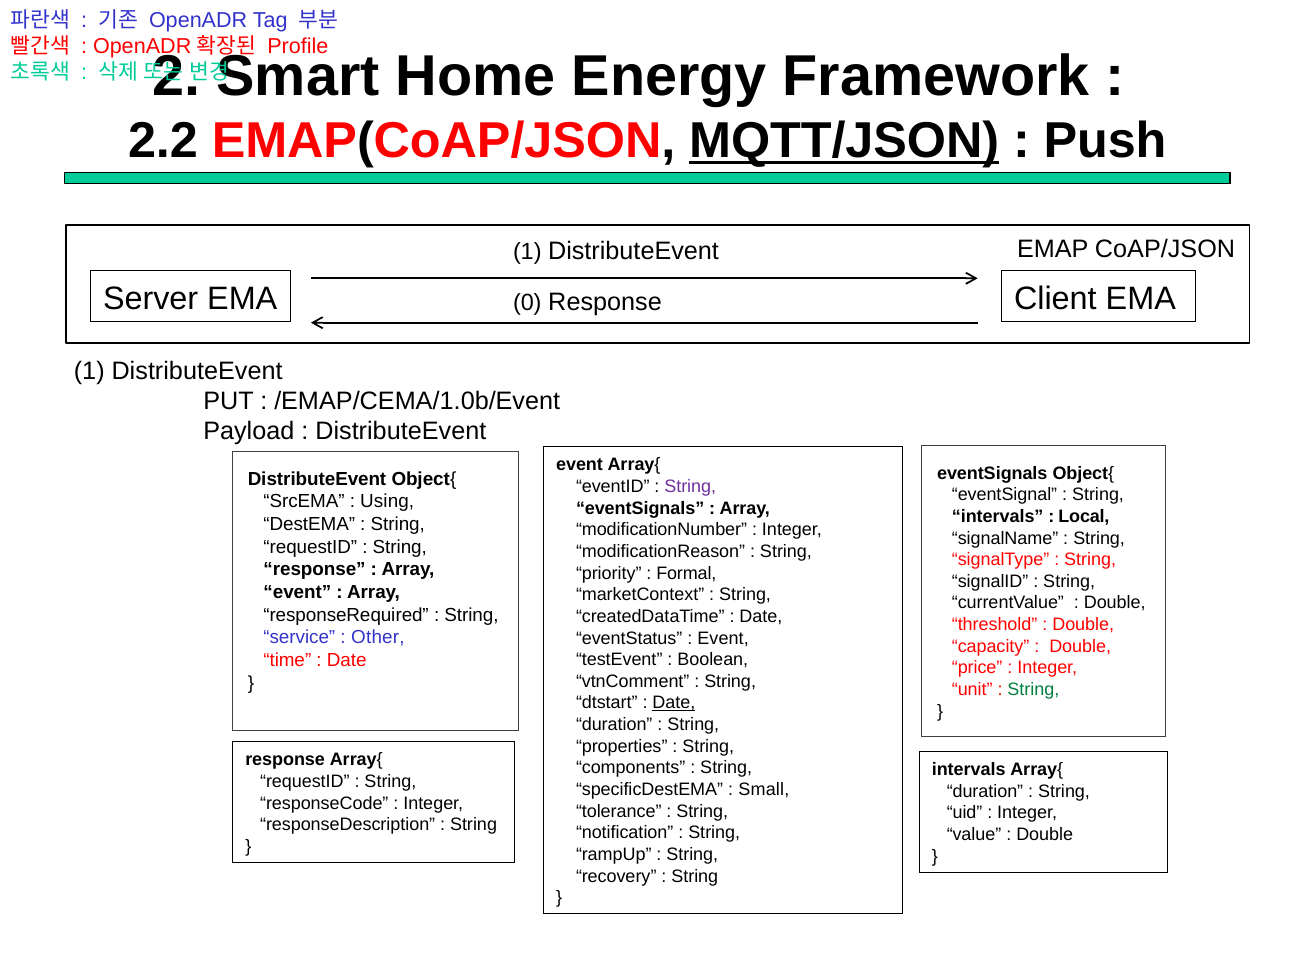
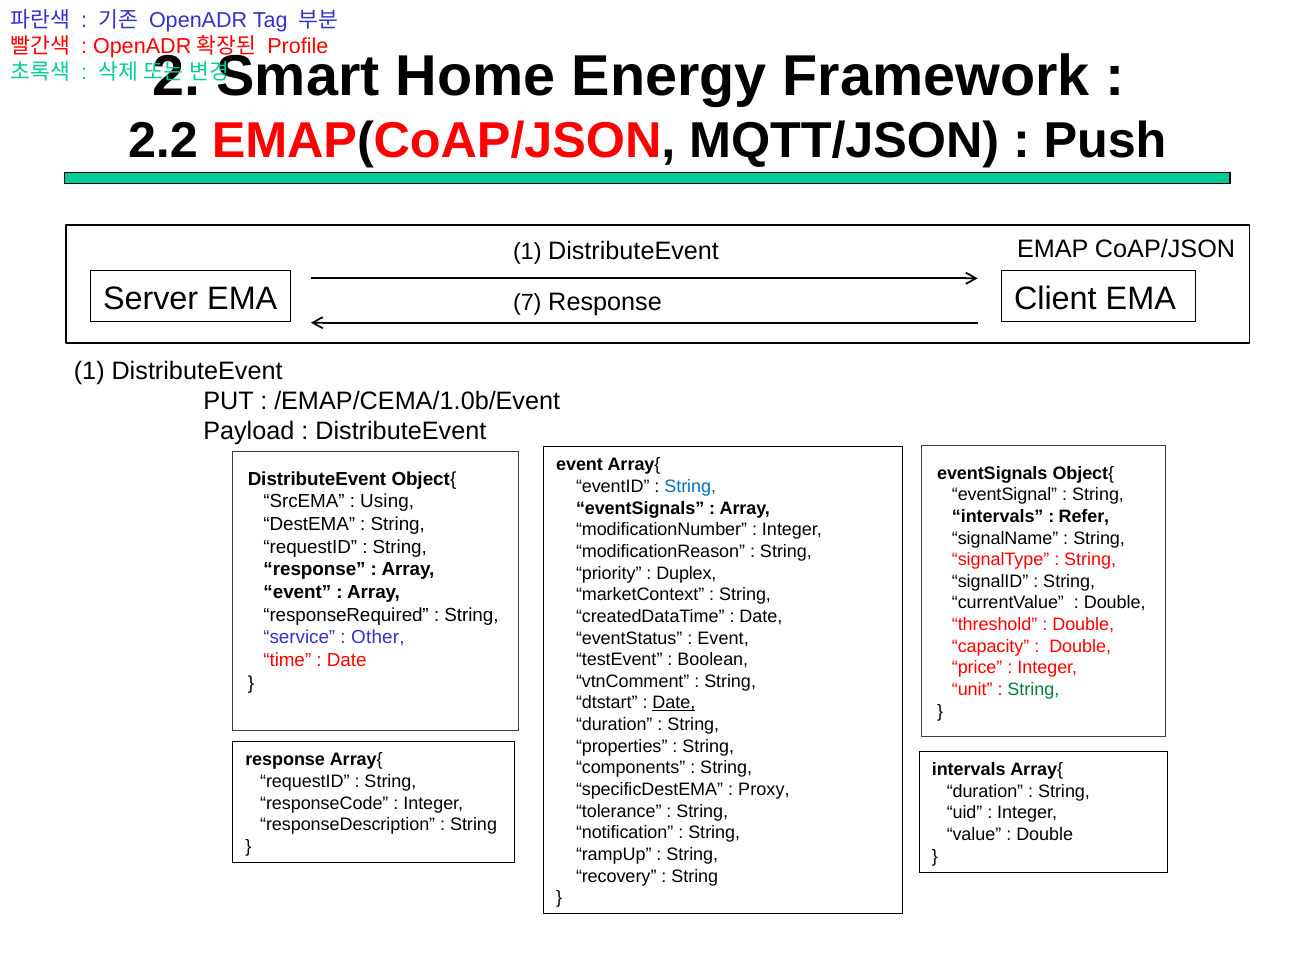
MQTT/JSON underline: present -> none (844, 141)
0: 0 -> 7 (527, 303)
String colour: purple -> blue (690, 486)
Local: Local -> Refer (1084, 516)
Formal: Formal -> Duplex (686, 573)
Small: Small -> Proxy (764, 789)
